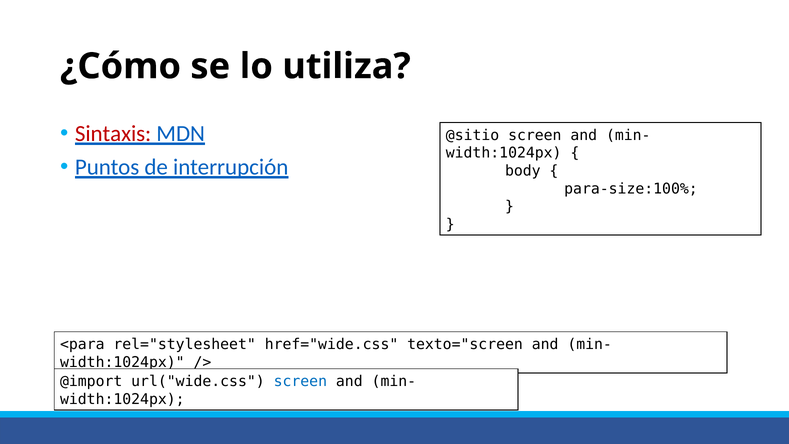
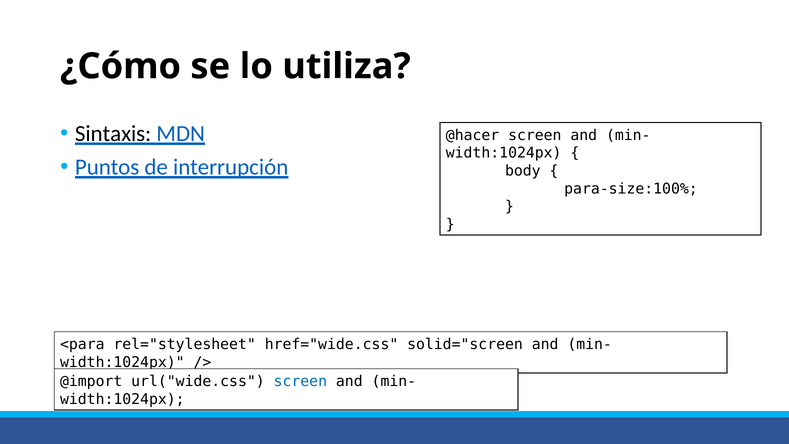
Sintaxis colour: red -> black (113, 134)
@sitio: @sitio -> @hacer (473, 135)
texto="screen: texto="screen -> solid="screen (465, 344)
